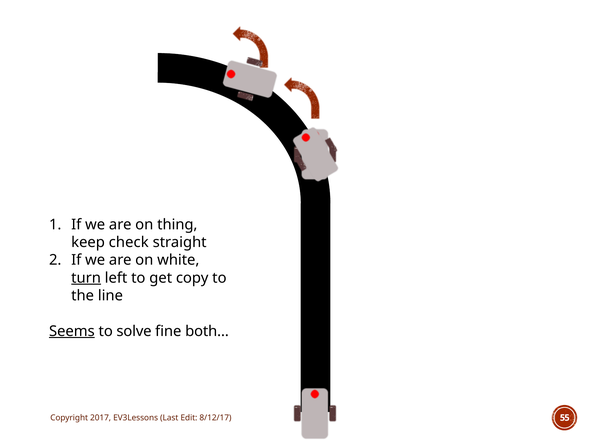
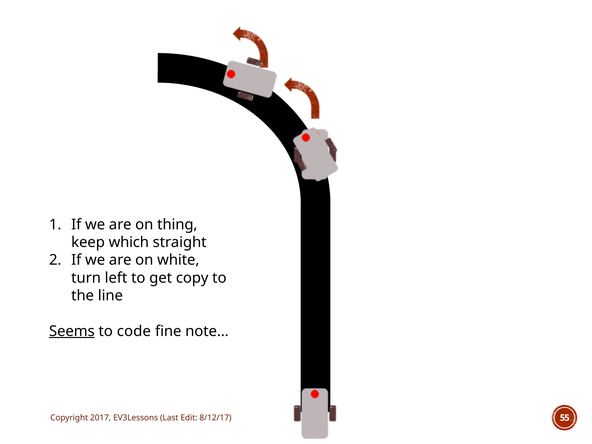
check: check -> which (129, 242)
turn underline: present -> none (86, 278)
solve: solve -> code (134, 331)
both…: both… -> note… (207, 331)
